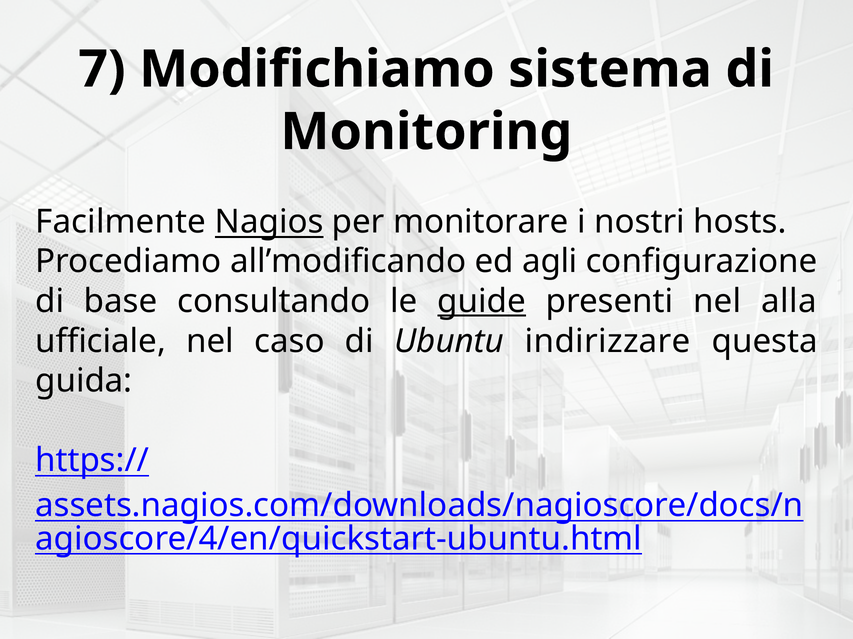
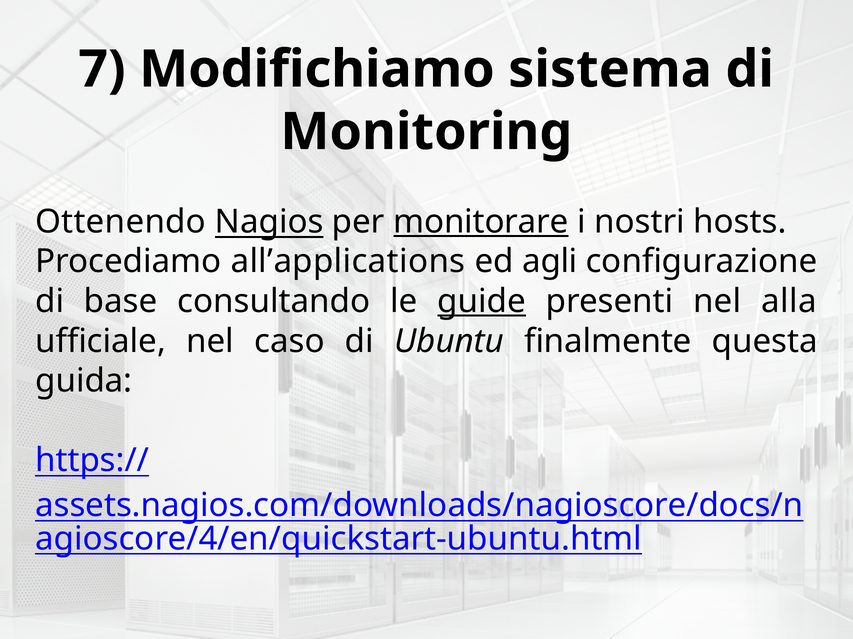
Facilmente: Facilmente -> Ottenendo (121, 222)
monitorare underline: none -> present (481, 222)
all’modificando: all’modificando -> all’applications (348, 262)
indirizzare: indirizzare -> finalmente (608, 342)
